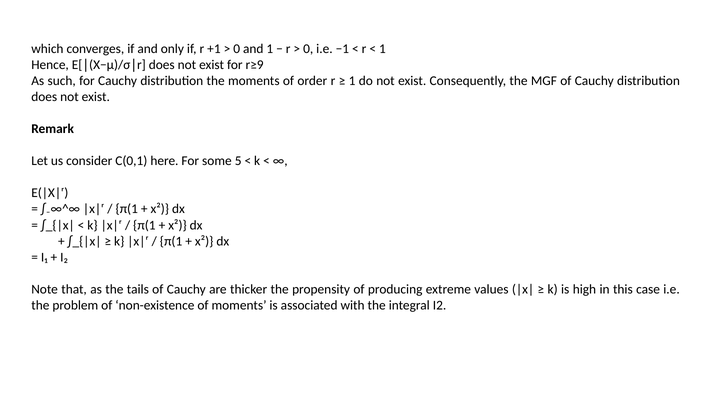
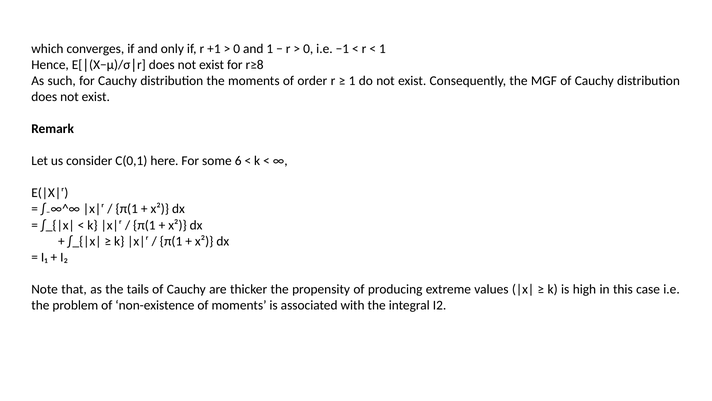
r≥9: r≥9 -> r≥8 (255, 65)
5: 5 -> 6 (238, 161)
